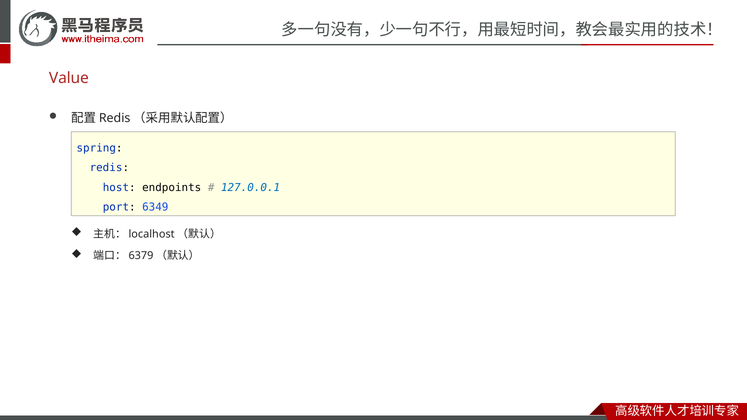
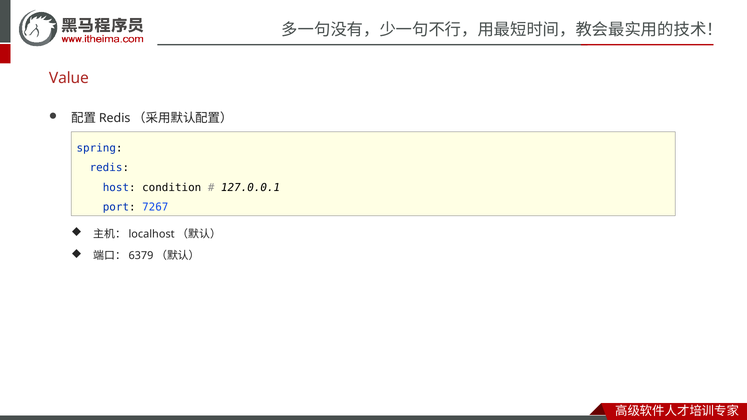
endpoints: endpoints -> condition (172, 188)
127.0.0.1 colour: blue -> black (251, 188)
6349: 6349 -> 7267 (155, 207)
